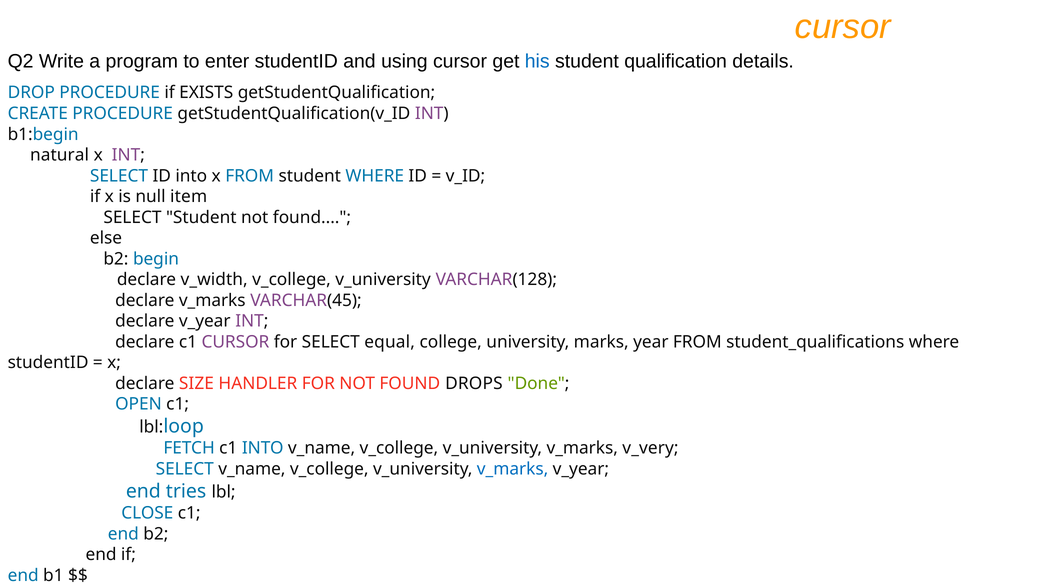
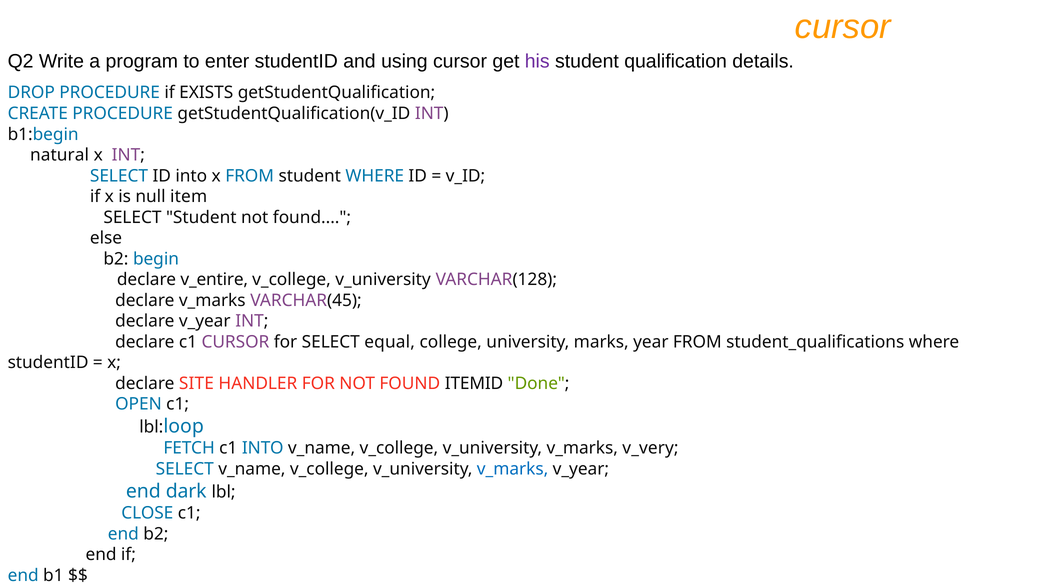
his colour: blue -> purple (537, 61)
v_width: v_width -> v_entire (214, 280)
SIZE: SIZE -> SITE (196, 383)
DROPS: DROPS -> ITEMID (474, 383)
tries: tries -> dark (186, 491)
